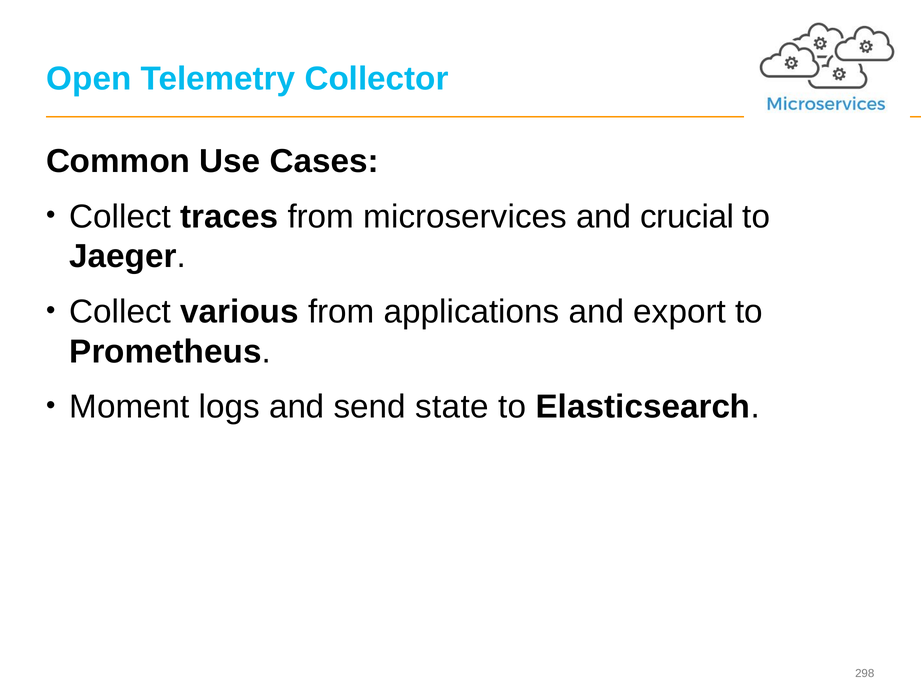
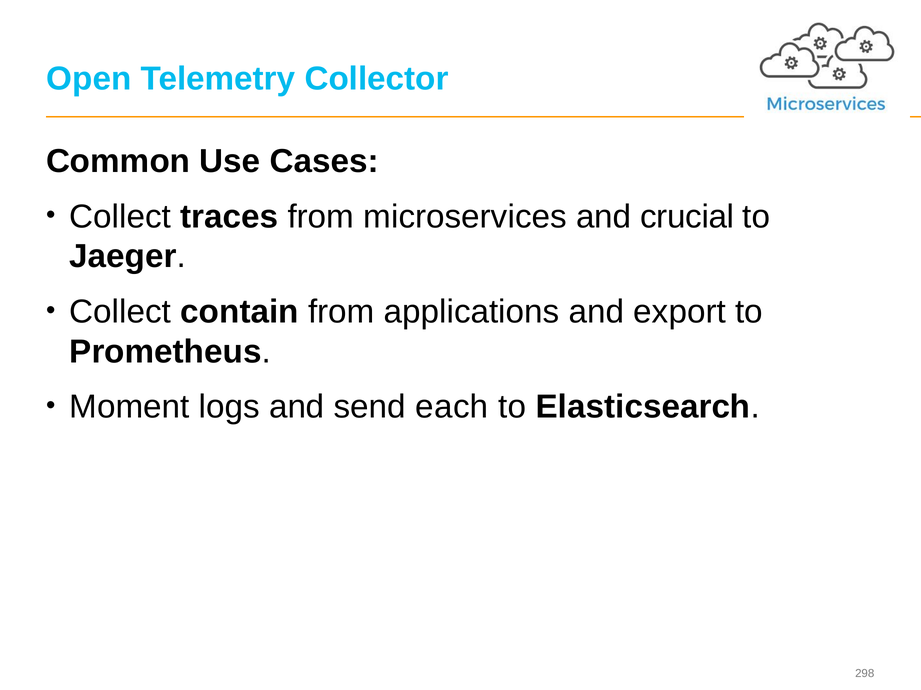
various: various -> contain (240, 312)
state: state -> each (452, 407)
